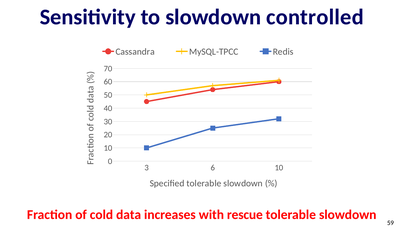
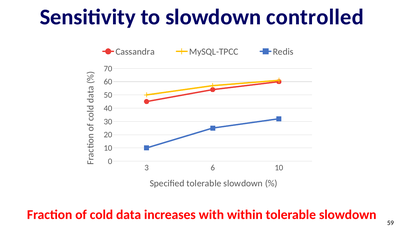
rescue: rescue -> within (245, 215)
